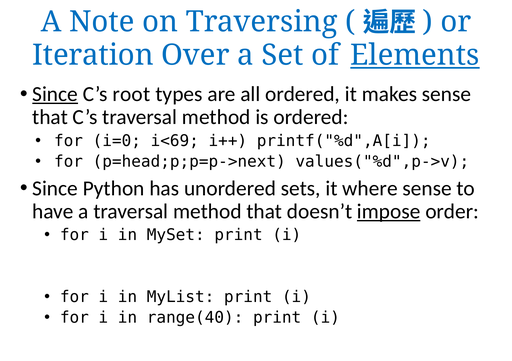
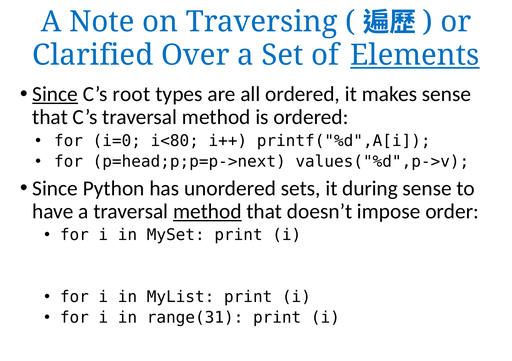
Iteration: Iteration -> Clarified (93, 55)
i<69: i<69 -> i<80 (175, 141)
where: where -> during (370, 188)
method underline: none -> present (207, 211)
impose underline: present -> none (389, 211)
range(40: range(40 -> range(31 (195, 318)
